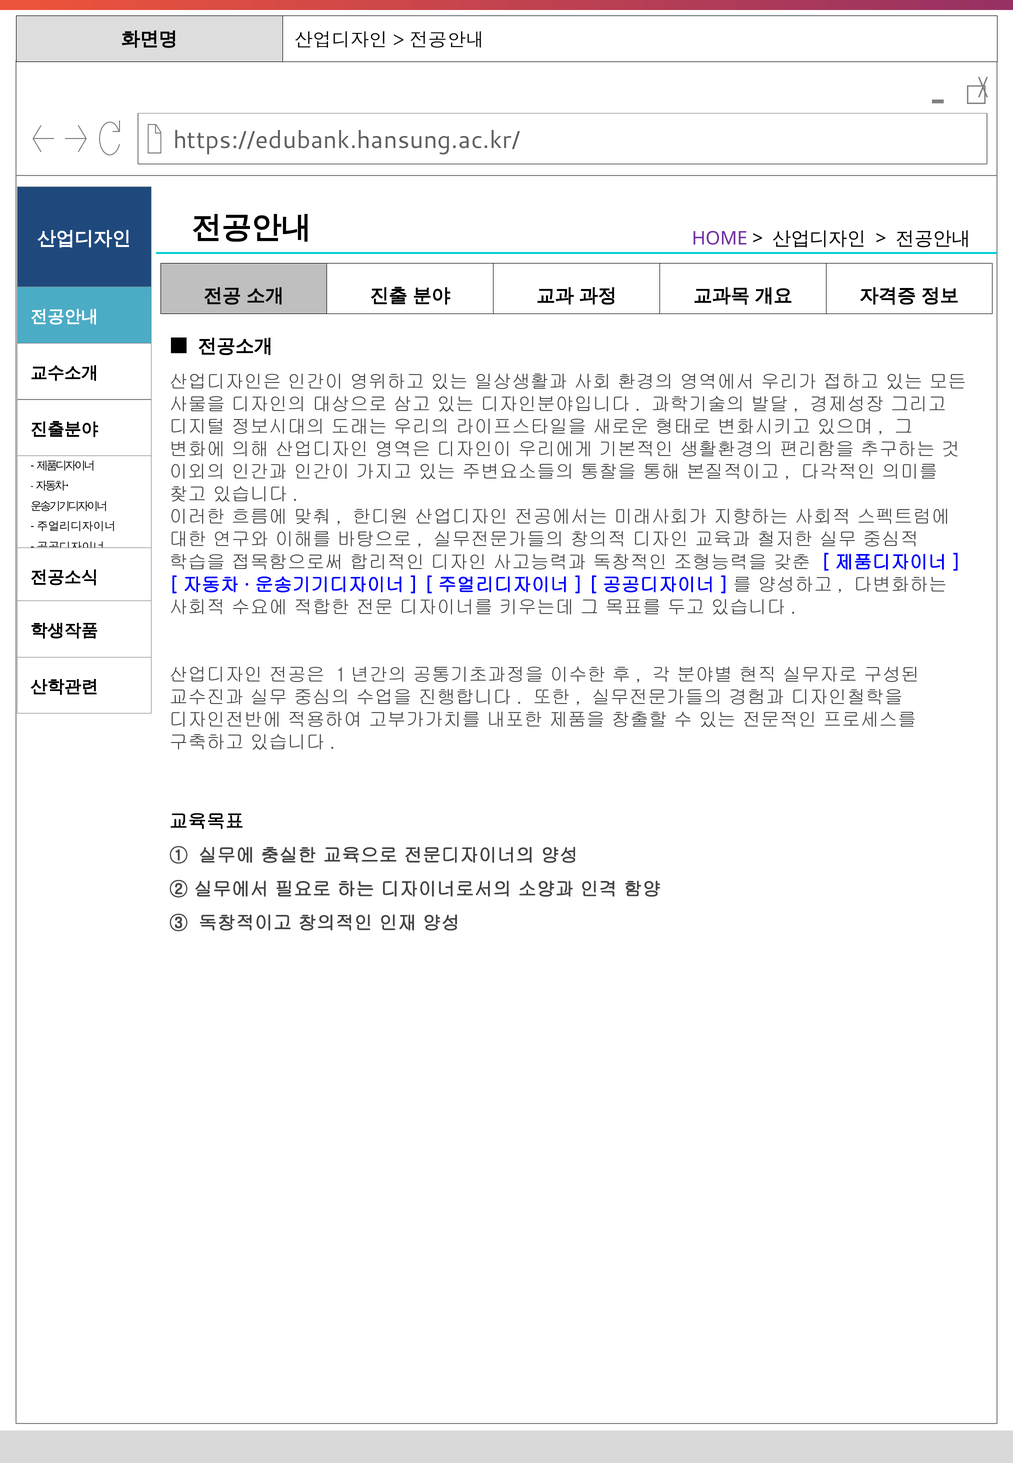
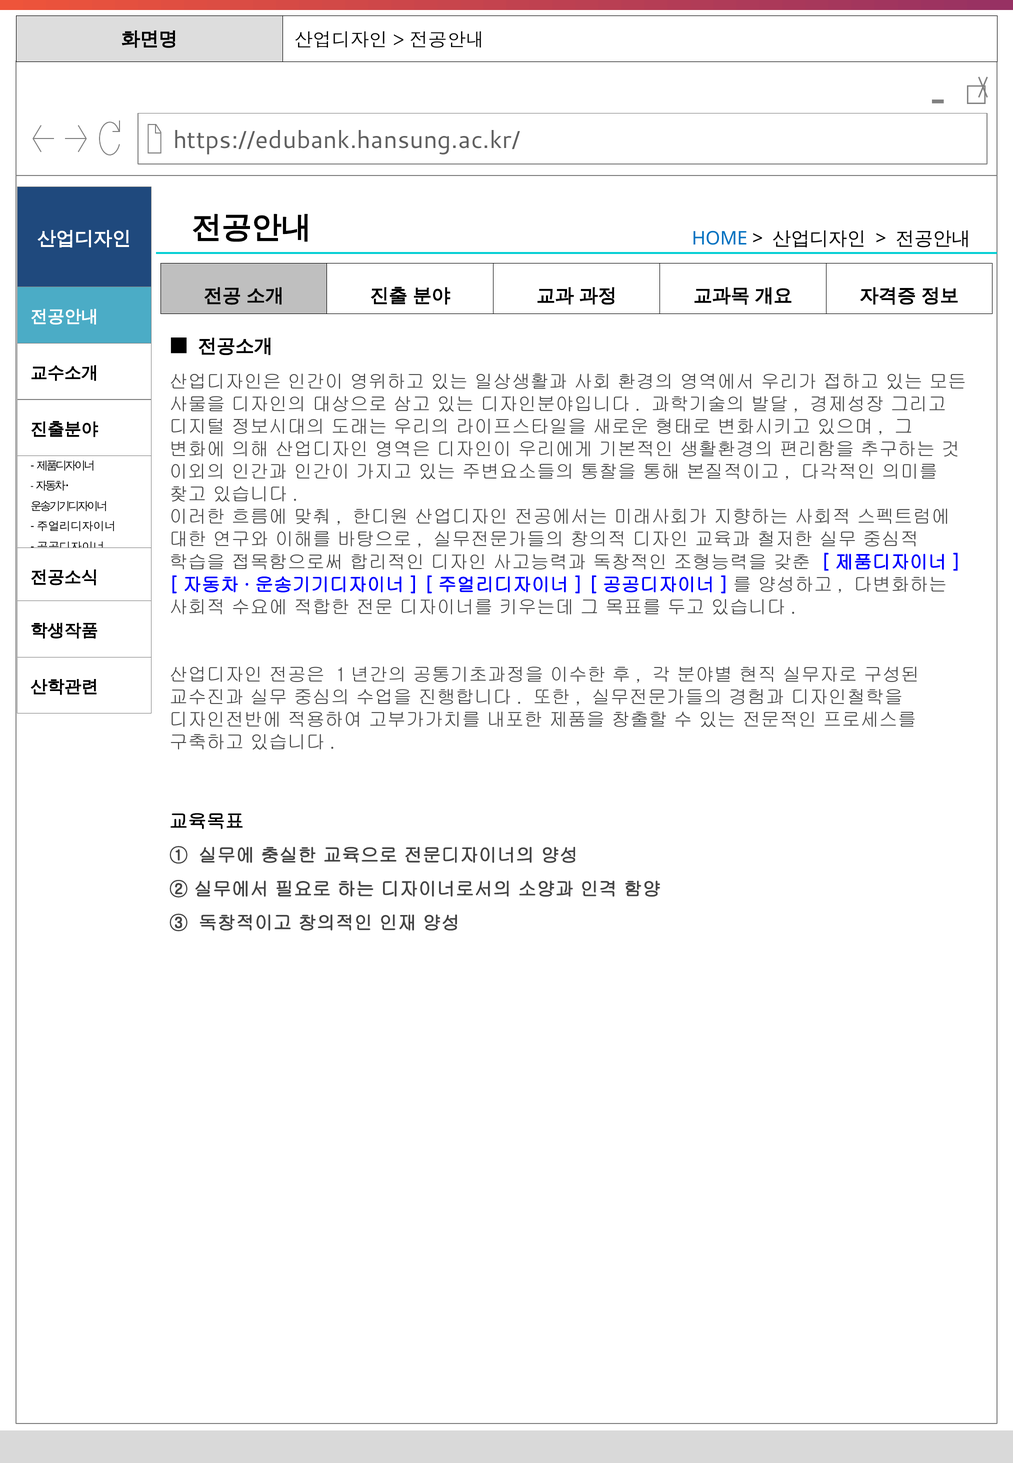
HOME colour: purple -> blue (720, 239)
